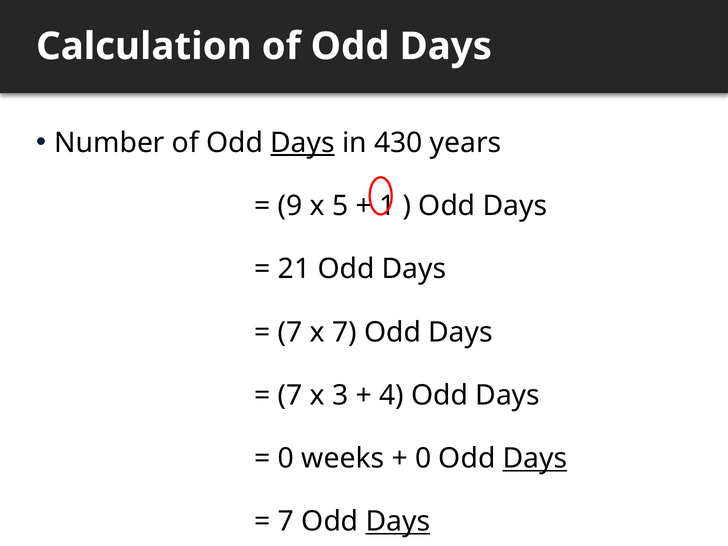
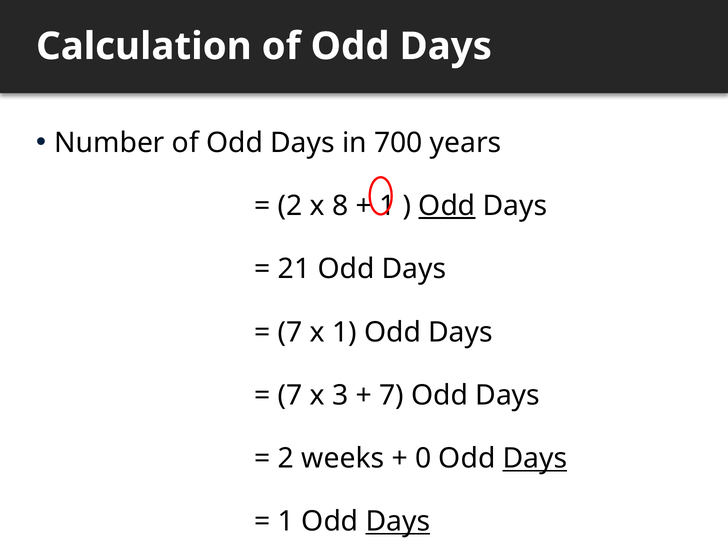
Days underline: present -> none (302, 143)
430: 430 -> 700 (398, 143)
9: 9 -> 2 (290, 206)
5: 5 -> 8 (340, 206)
Odd underline: none -> present (447, 206)
x 7: 7 -> 1 (345, 332)
4: 4 -> 7 (392, 395)
0: 0 -> 2 (286, 458)
7: 7 -> 1 (286, 522)
